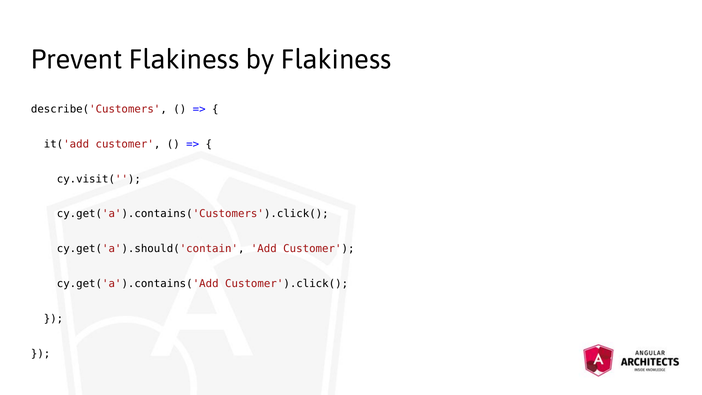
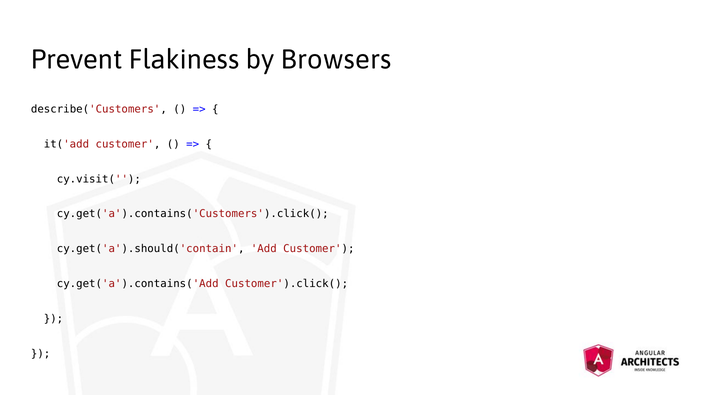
by Flakiness: Flakiness -> Browsers (336, 59)
